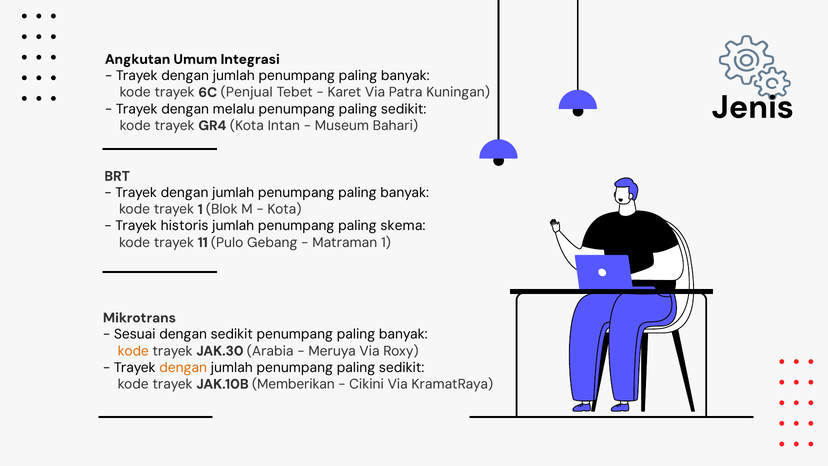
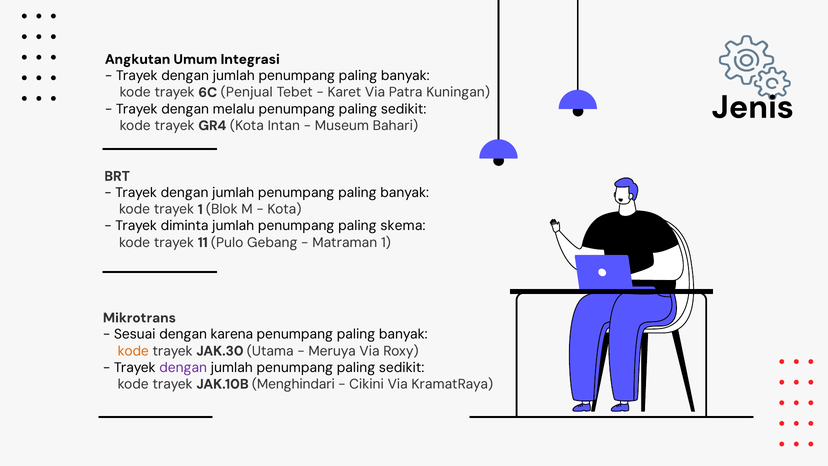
historis: historis -> diminta (185, 226)
dengan sedikit: sedikit -> karena (232, 334)
Arabia: Arabia -> Utama (270, 351)
dengan colour: orange -> purple (183, 367)
Memberikan: Memberikan -> Menghindari (293, 384)
